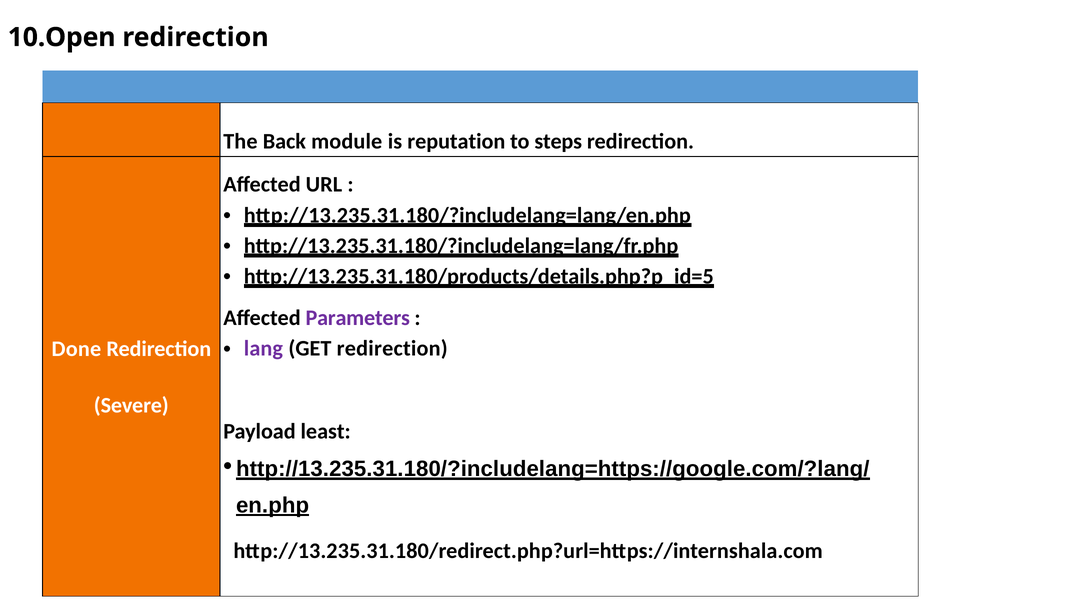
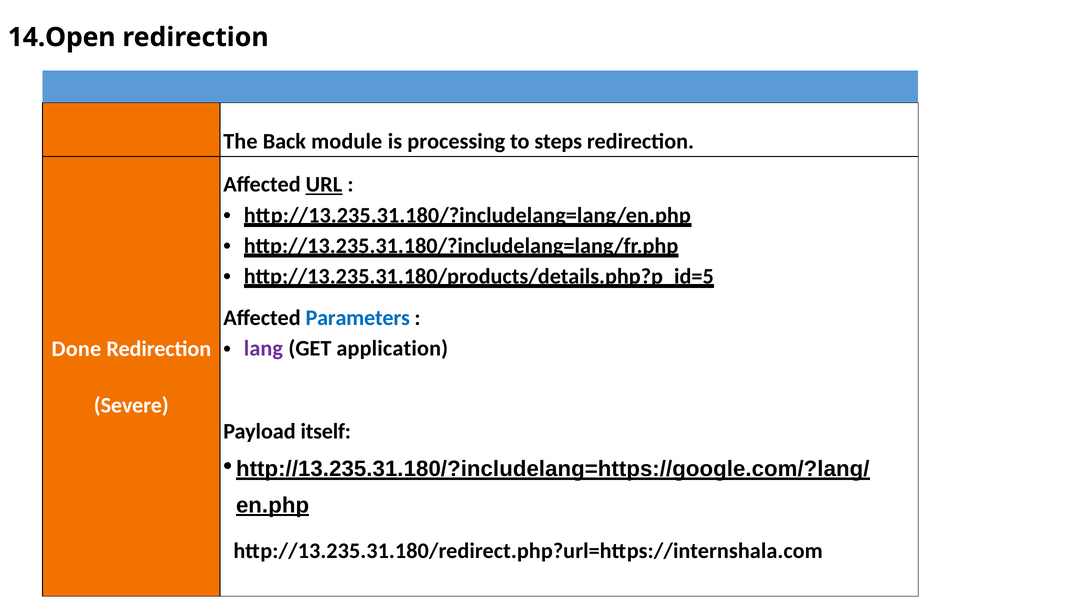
10.Open: 10.Open -> 14.Open (62, 37)
reputation: reputation -> processing (456, 142)
URL underline: none -> present (324, 185)
Parameters colour: purple -> blue (358, 318)
GET redirection: redirection -> application (392, 349)
least: least -> itself (326, 432)
